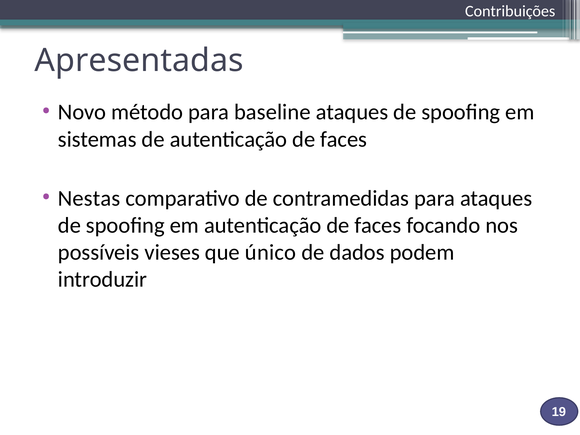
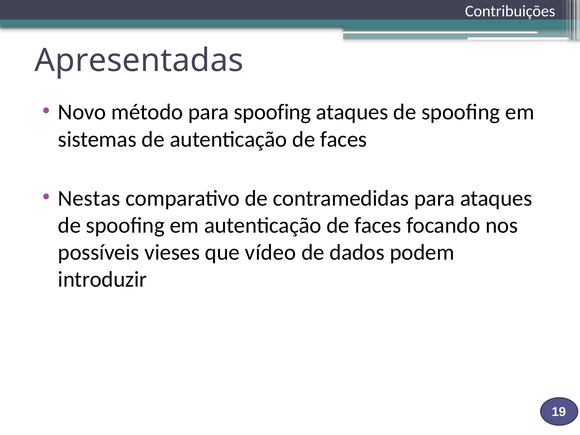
para baseline: baseline -> spoofing (273, 112)
único: único -> vídeo (271, 252)
